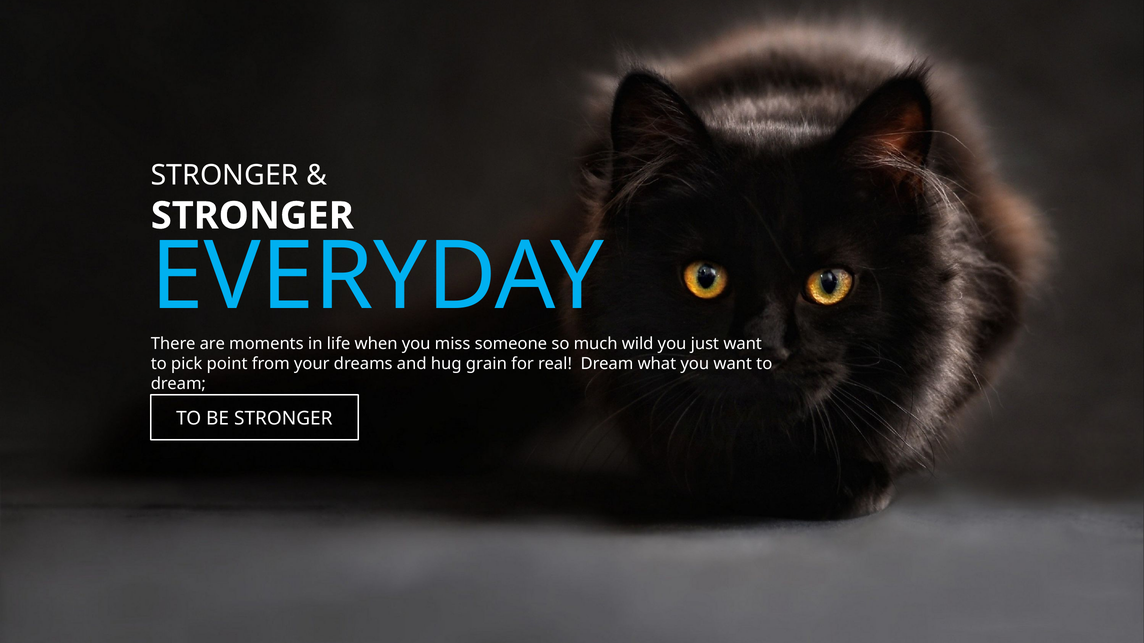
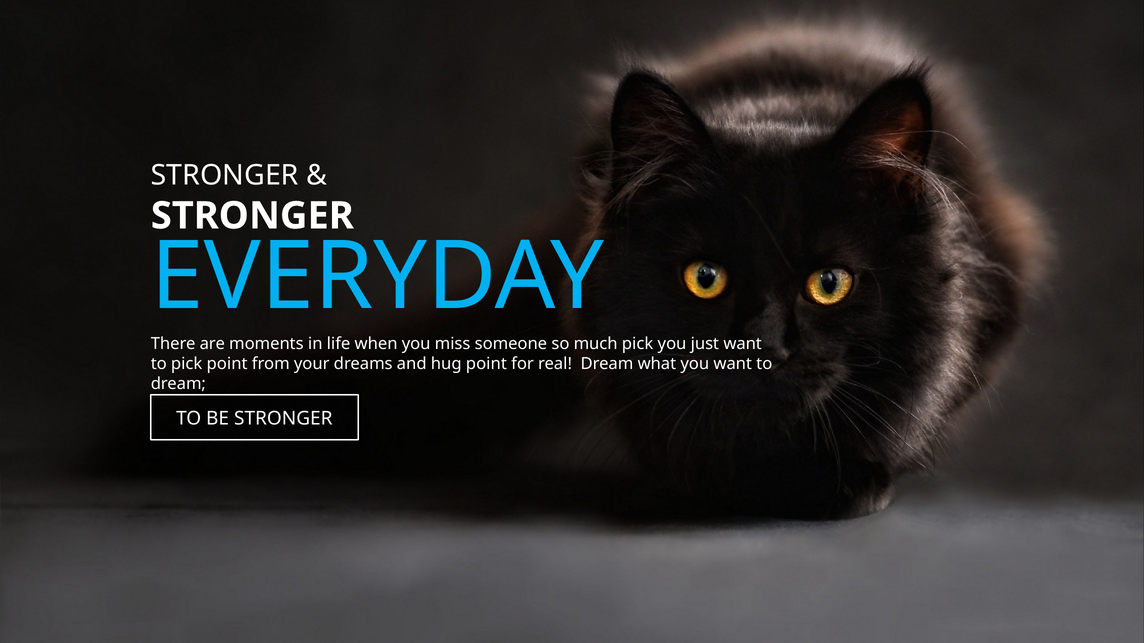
much wild: wild -> pick (638, 344)
hug grain: grain -> point (486, 364)
